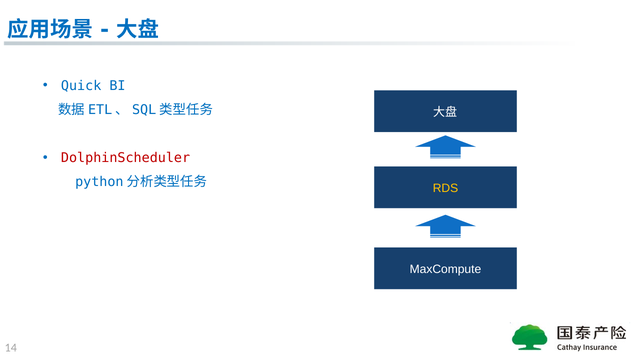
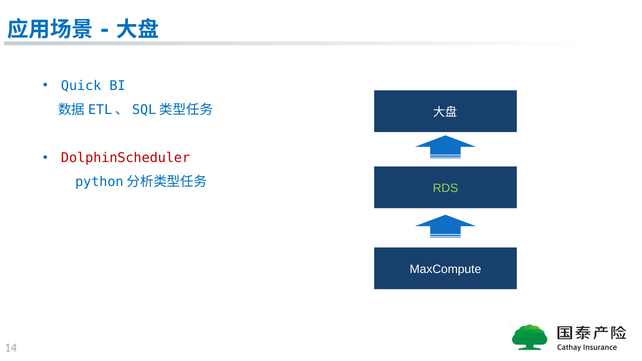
RDS colour: yellow -> light green (445, 188)
